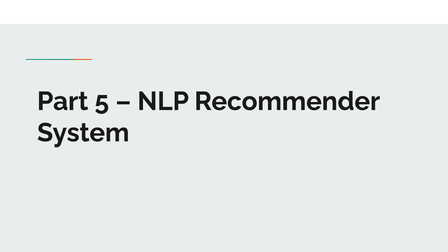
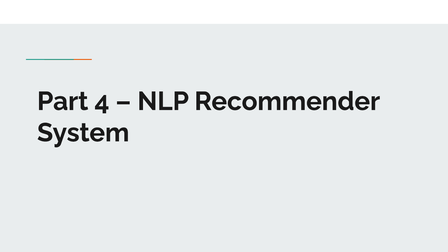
5: 5 -> 4 (102, 101)
